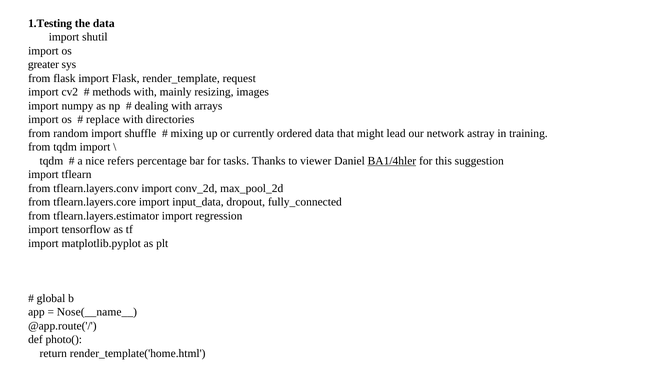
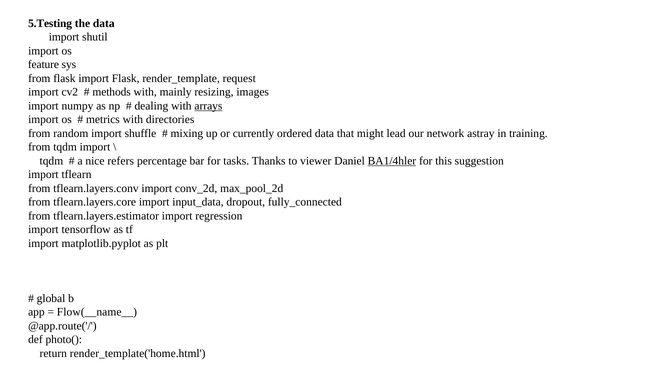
1.Testing: 1.Testing -> 5.Testing (50, 23)
greater: greater -> feature (43, 65)
arrays underline: none -> present (208, 106)
replace: replace -> metrics (103, 120)
Nose(__name__: Nose(__name__ -> Flow(__name__ (97, 312)
